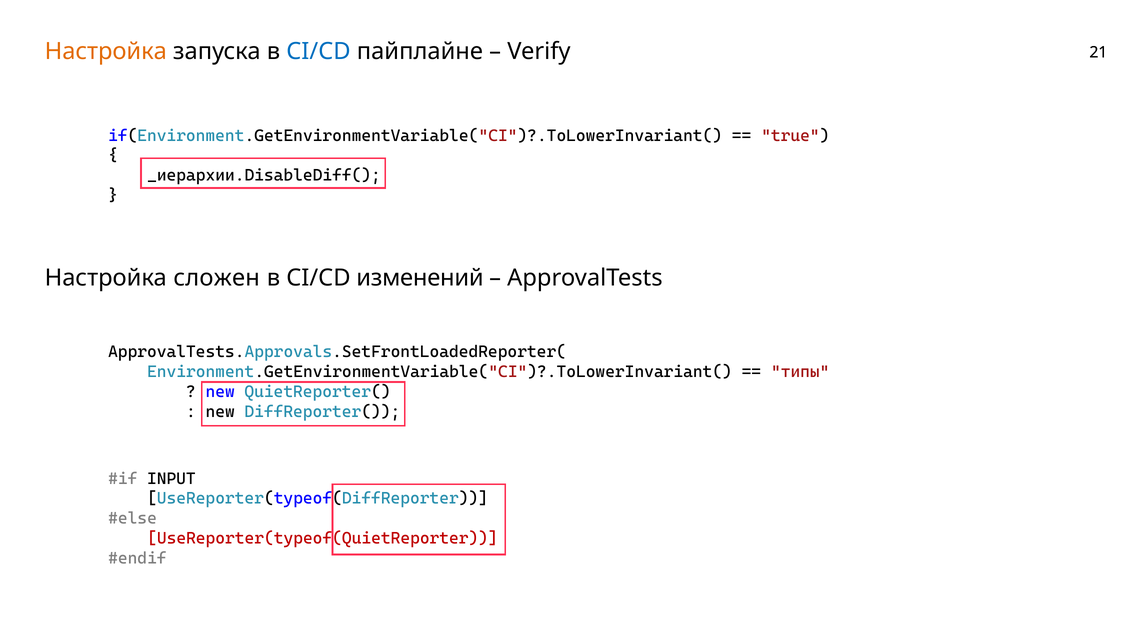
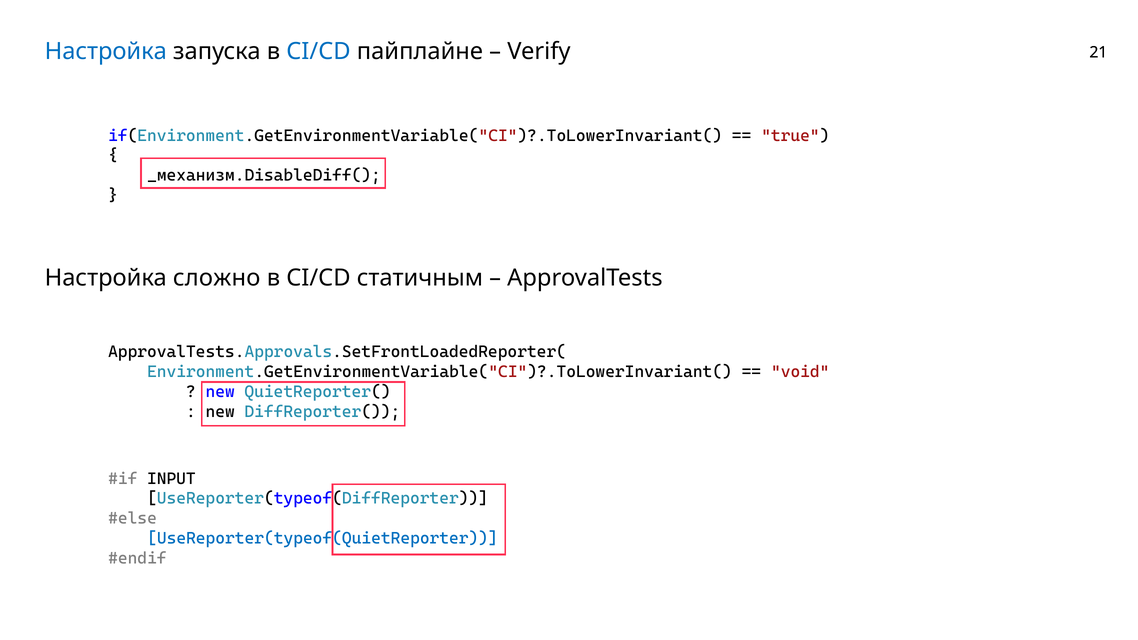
Настройка colour: orange -> blue (106, 51)
_иерархии.DisableDiff(: _иерархии.DisableDiff( -> _механизм.DisableDiff( (264, 175)
сложен: сложен -> сложно (217, 278)
изменений: изменений -> статичным (420, 278)
типы: типы -> void (800, 372)
UseReporter(typeof(QuietReporter colour: red -> blue (322, 538)
